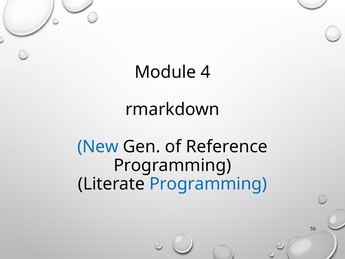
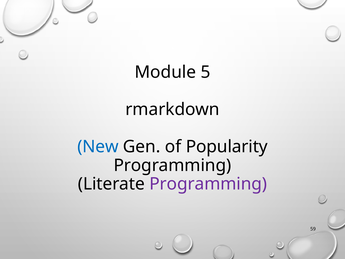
4: 4 -> 5 (206, 72)
Reference: Reference -> Popularity (227, 147)
Programming colour: blue -> purple (208, 184)
